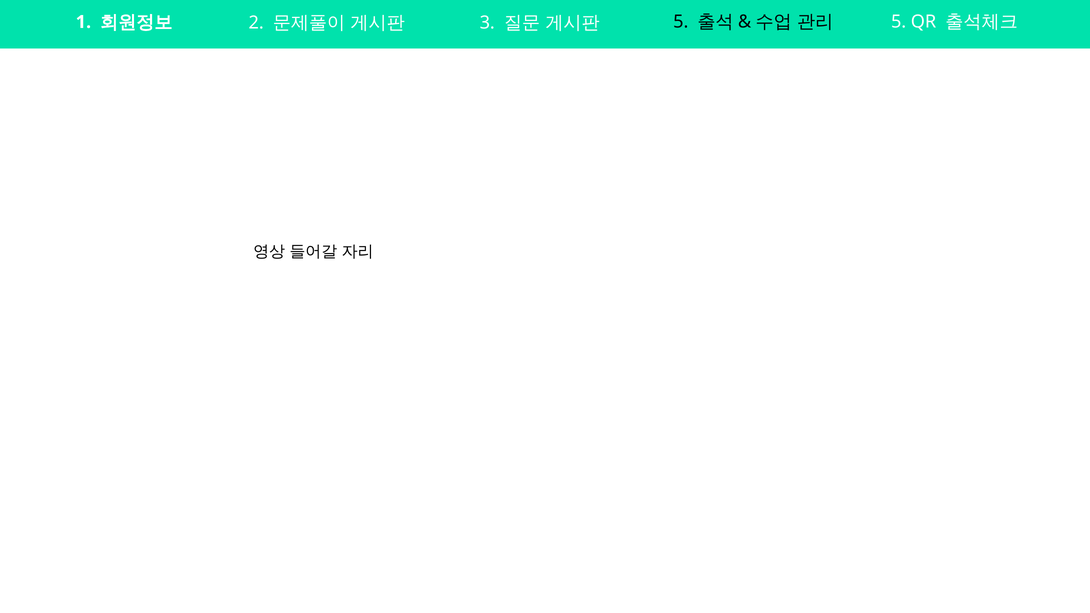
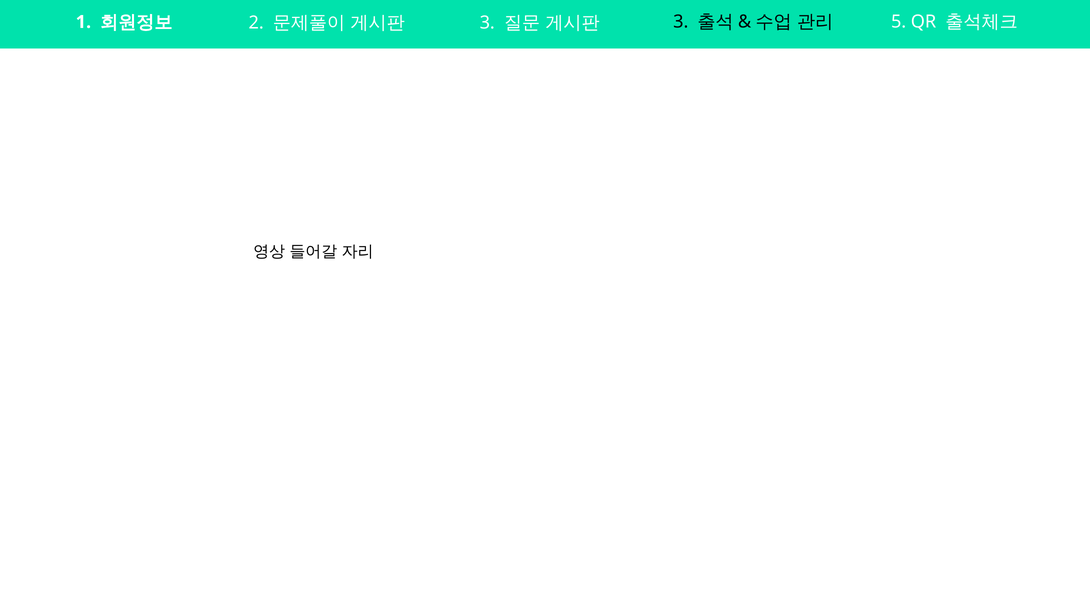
5: 5 -> 3 (681, 22)
